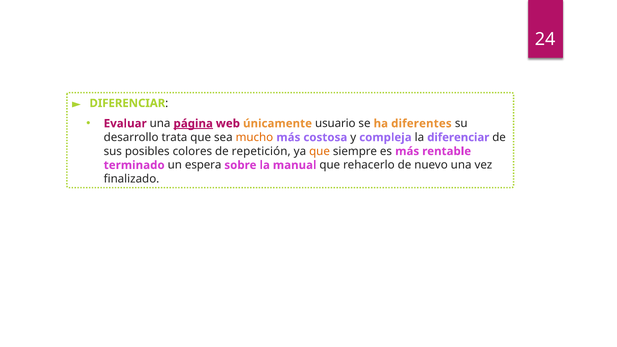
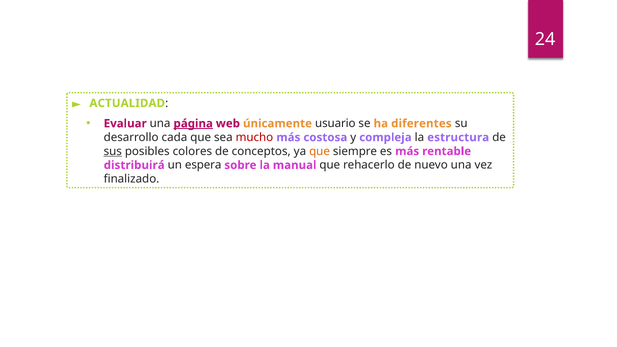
DIFERENCIAR: DIFERENCIAR -> ACTUALIDAD (127, 103)
trata: trata -> cada (174, 137)
mucho colour: orange -> red (254, 137)
la diferenciar: diferenciar -> estructura (458, 137)
sus underline: none -> present (113, 151)
repetición: repetición -> conceptos (261, 151)
terminado: terminado -> distribuirá (134, 165)
